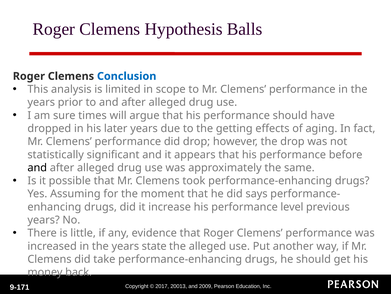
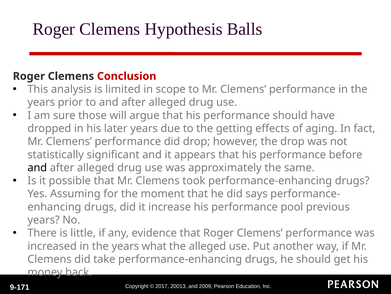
Conclusion colour: blue -> red (127, 76)
times: times -> those (93, 115)
level: level -> pool (292, 206)
state: state -> what (154, 246)
